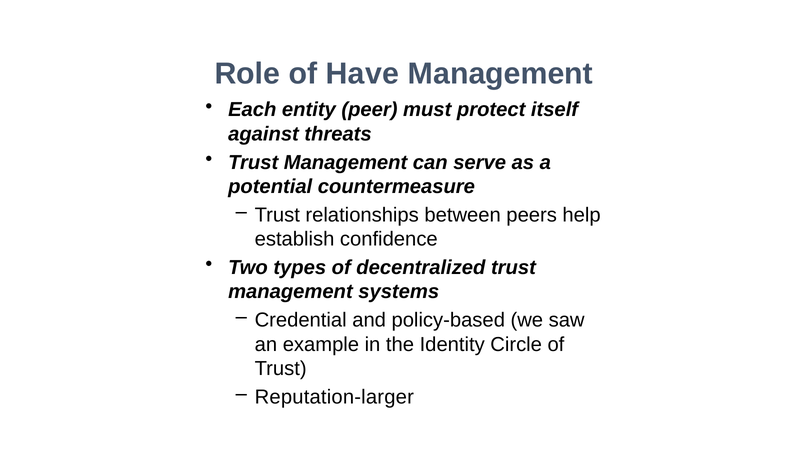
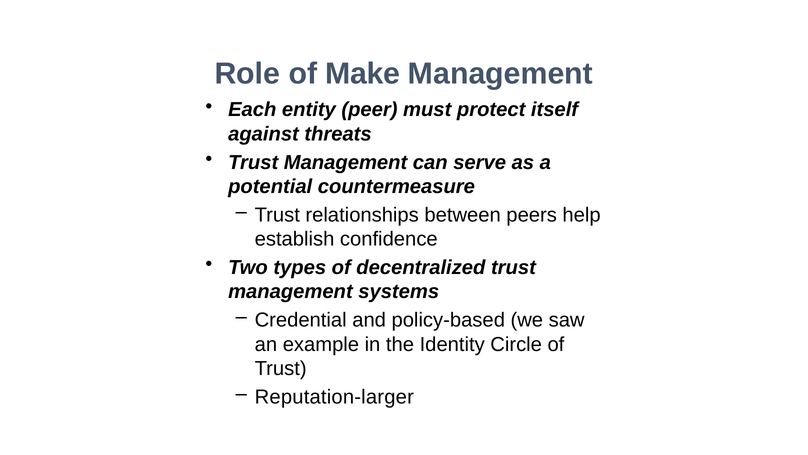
Have: Have -> Make (363, 74)
